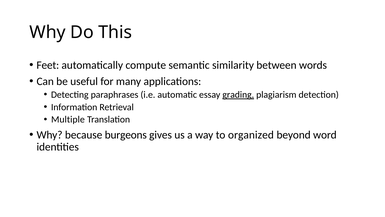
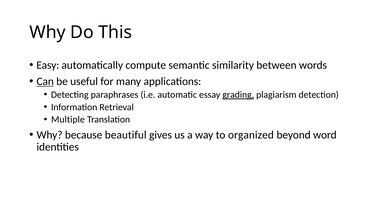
Feet: Feet -> Easy (48, 65)
Can underline: none -> present (45, 81)
burgeons: burgeons -> beautiful (126, 135)
